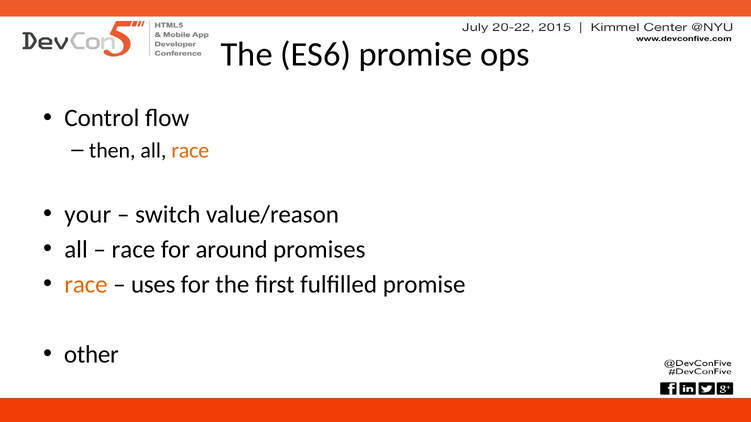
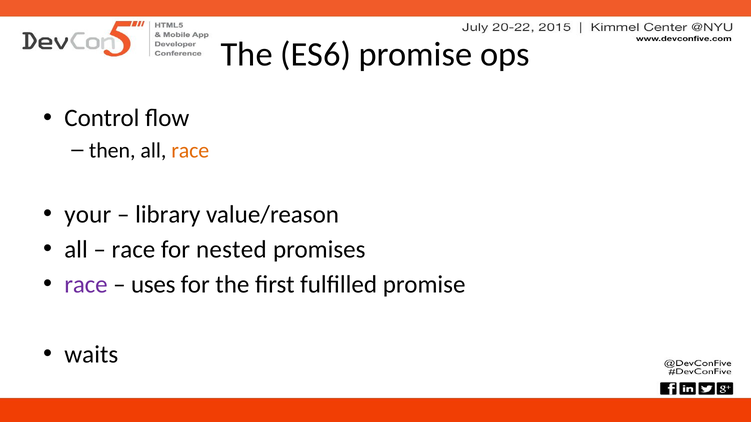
switch: switch -> library (168, 215)
around: around -> nested (231, 250)
race colour: orange -> purple (86, 285)
other: other -> waits (91, 355)
